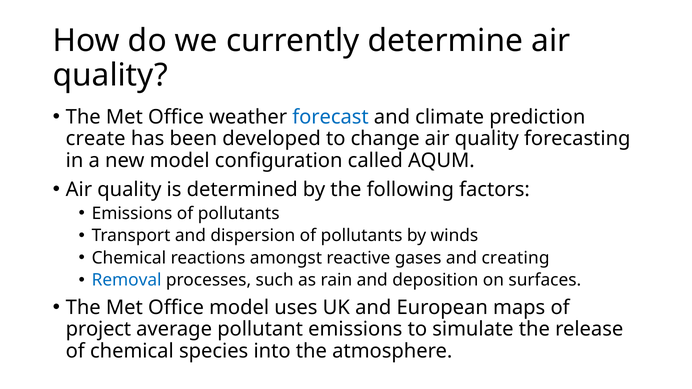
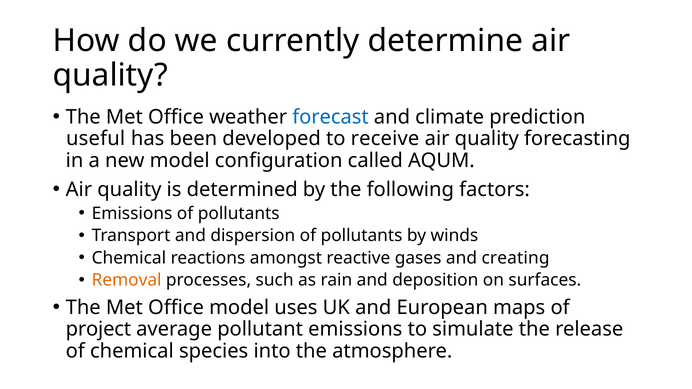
create: create -> useful (96, 139)
change: change -> receive (385, 139)
Removal colour: blue -> orange (127, 280)
